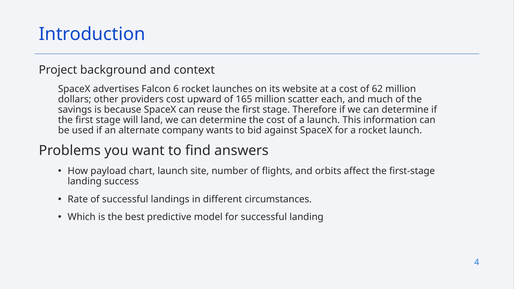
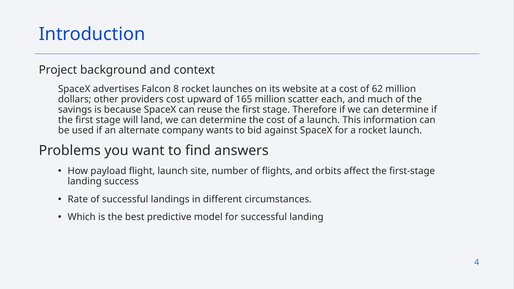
6: 6 -> 8 (176, 89)
chart: chart -> flight (142, 171)
